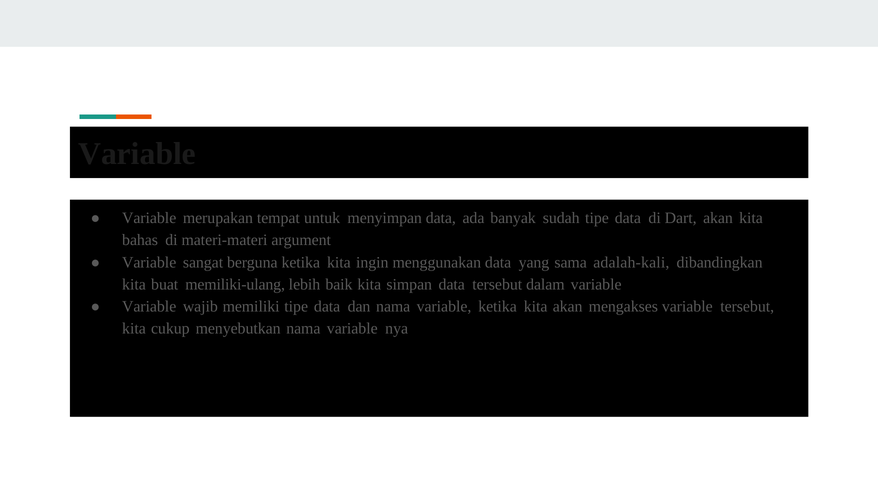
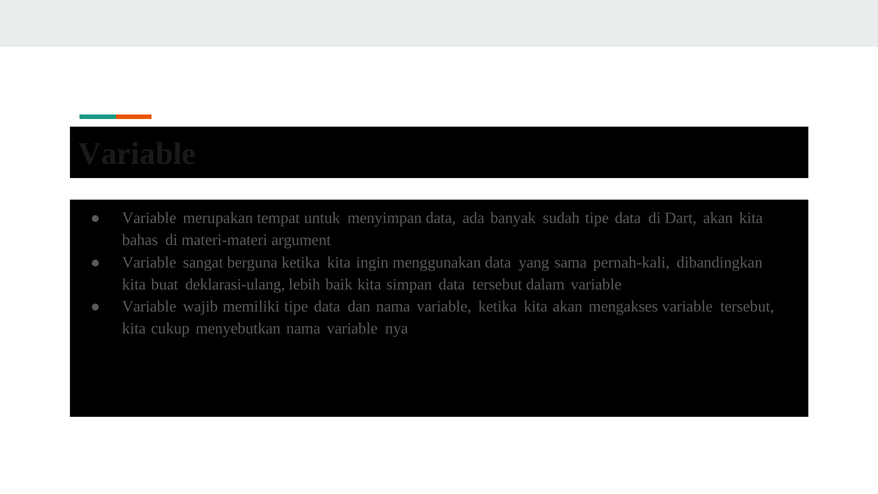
adalah-kali: adalah-kali -> pernah-kali (631, 262)
memiliki-ulang: memiliki-ulang -> deklarasi-ulang (235, 284)
